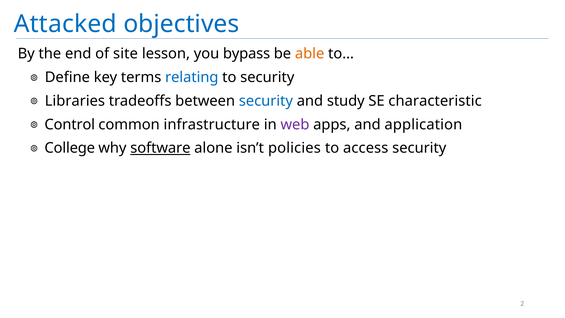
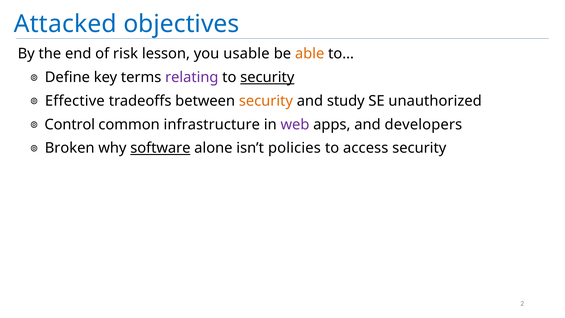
site: site -> risk (126, 54)
bypass: bypass -> usable (246, 54)
relating colour: blue -> purple (192, 77)
security underline: none -> present (267, 77)
Libraries: Libraries -> Effective (75, 101)
security colour: blue -> orange (266, 101)
characteristic: characteristic -> unauthorized (435, 101)
application: application -> developers (423, 125)
College: College -> Broken (70, 148)
